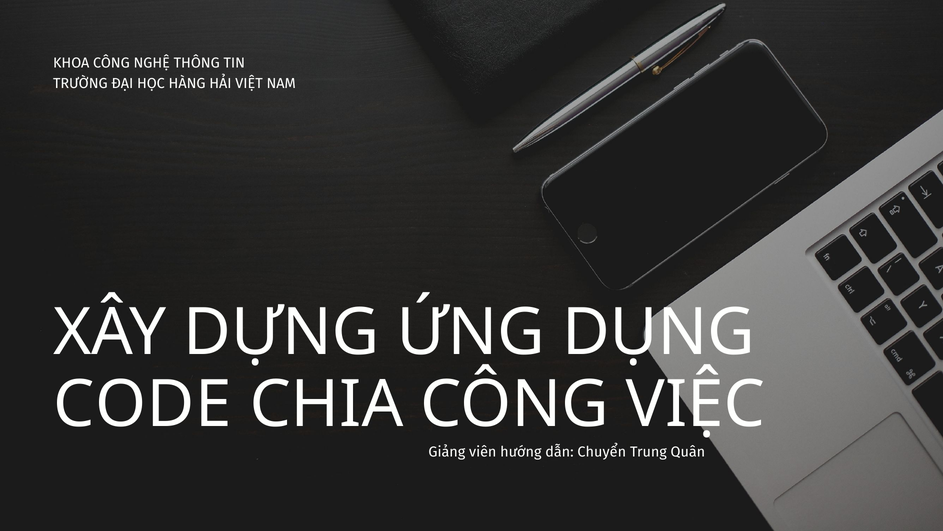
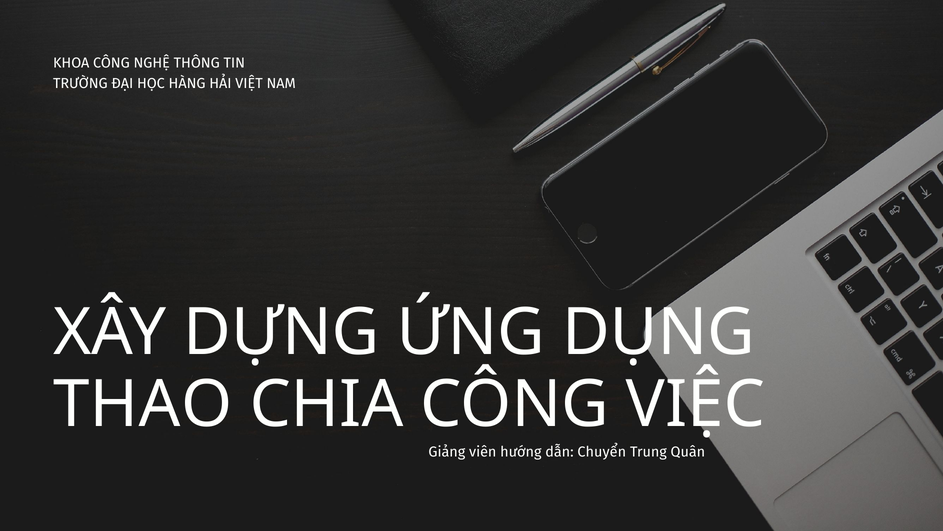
CODE: CODE -> THAO (143, 404)
